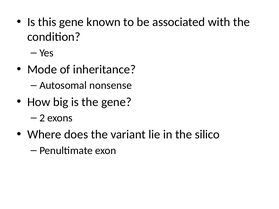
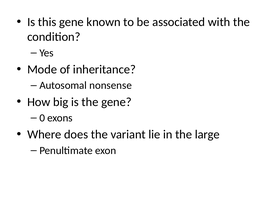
2: 2 -> 0 (42, 118)
silico: silico -> large (207, 135)
